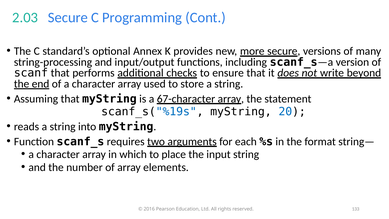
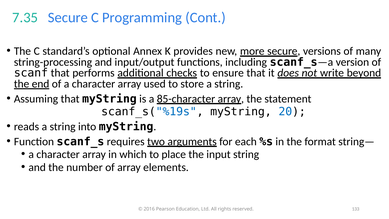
2.03: 2.03 -> 7.35 (25, 17)
67-character: 67-character -> 85-character (186, 99)
